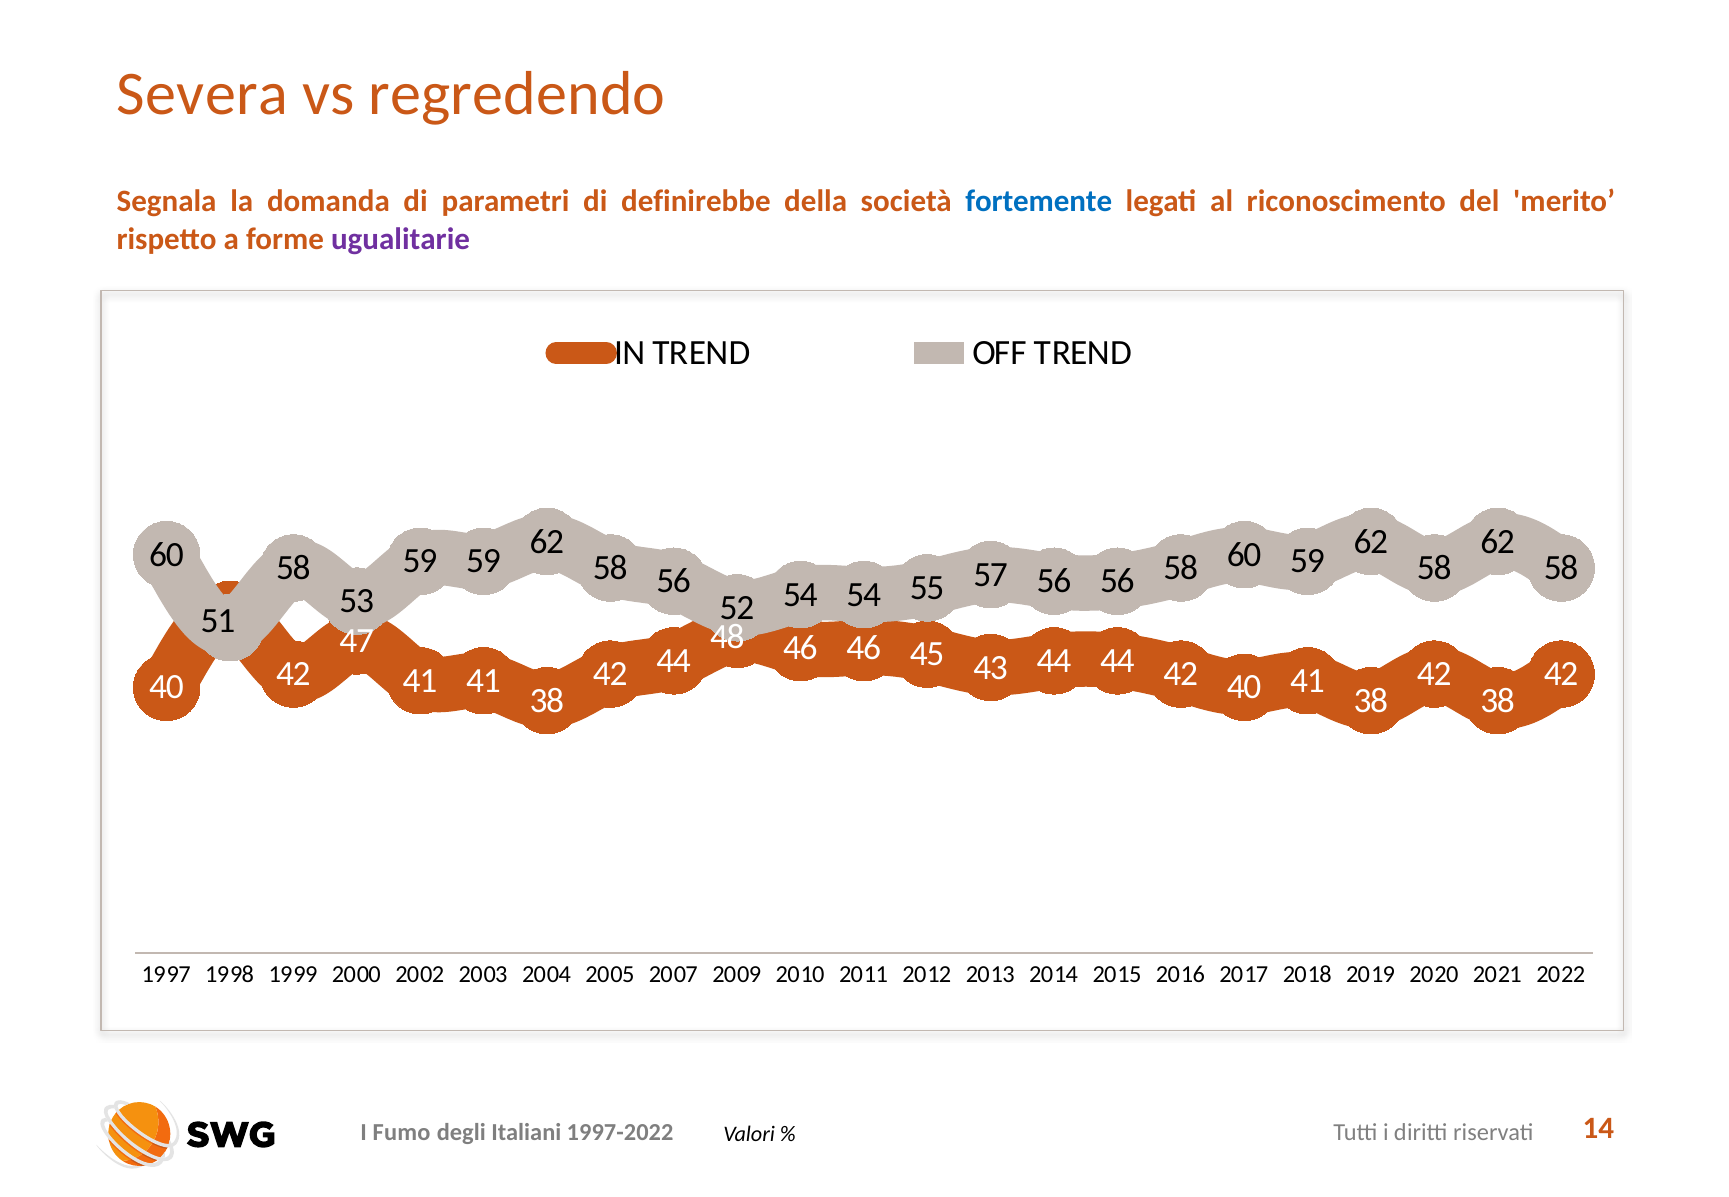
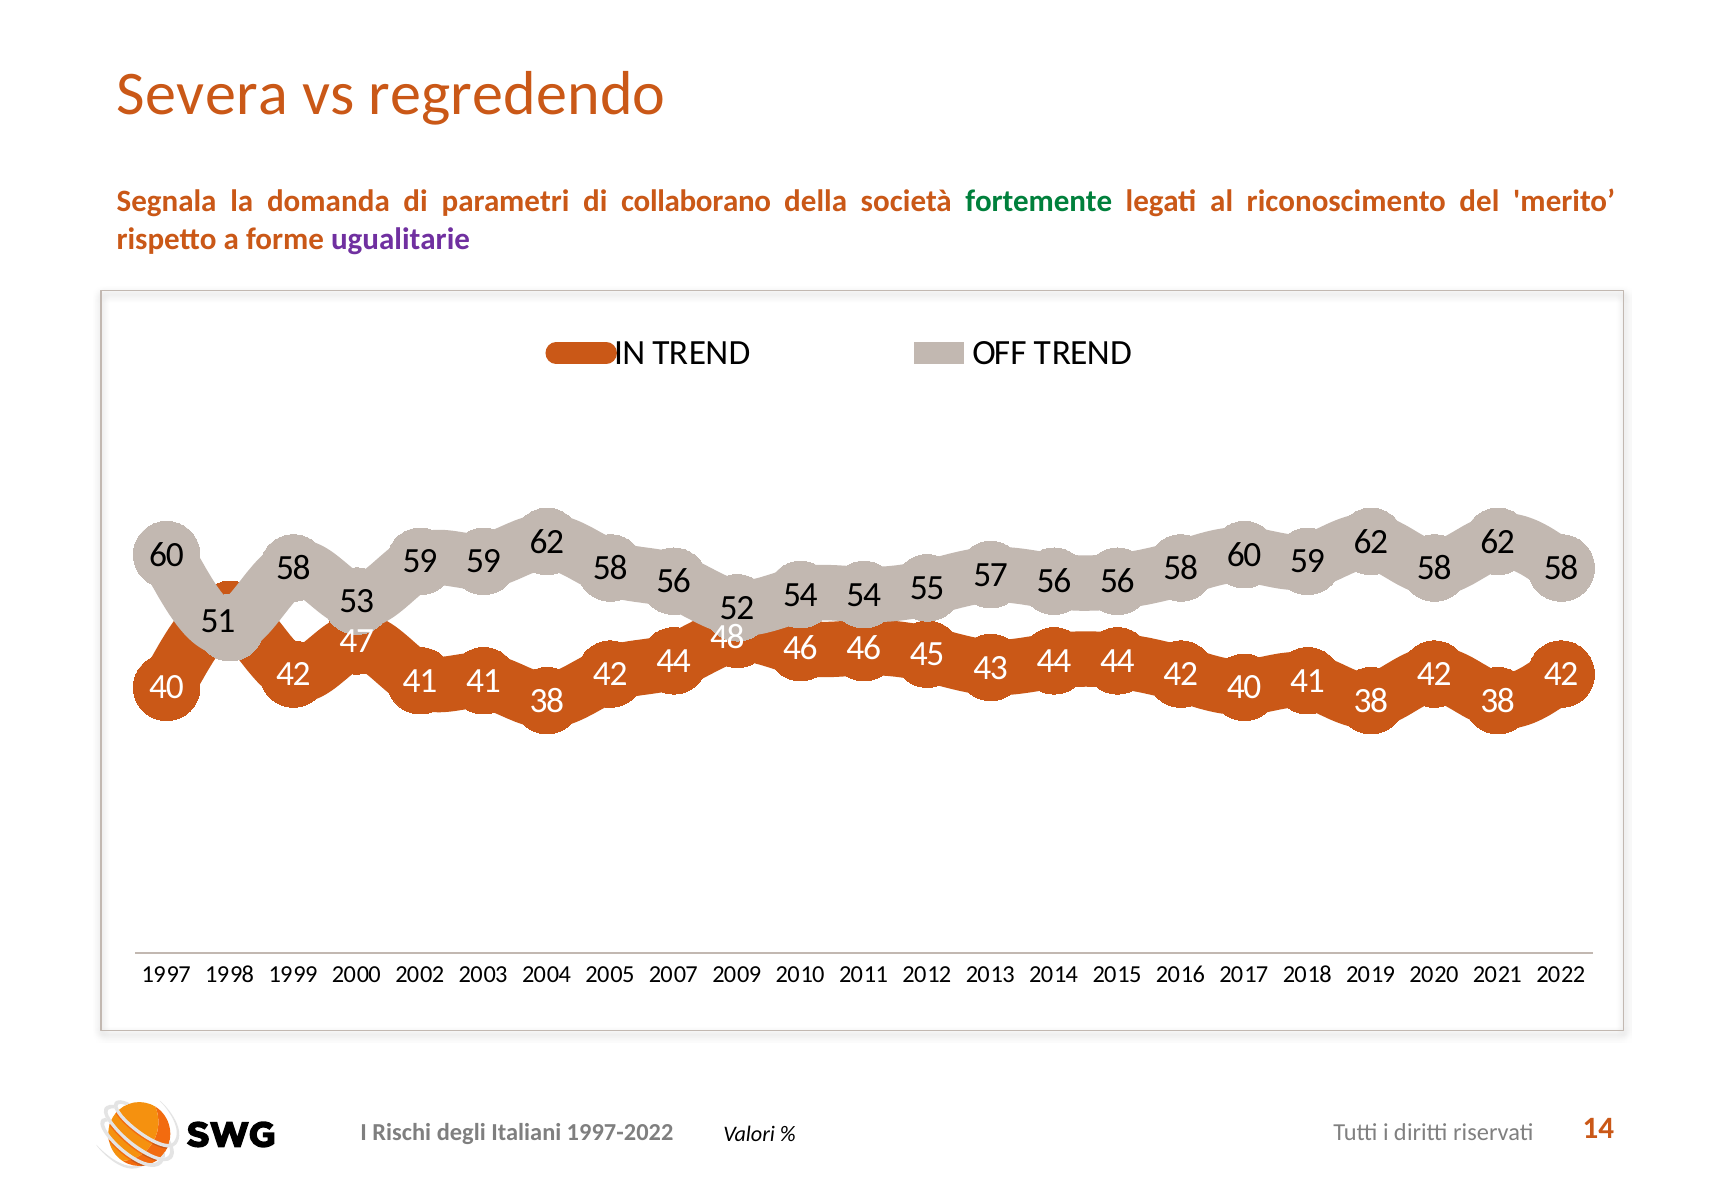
definirebbe: definirebbe -> collaborano (696, 202)
fortemente colour: blue -> green (1039, 202)
Fumo: Fumo -> Rischi (402, 1132)
